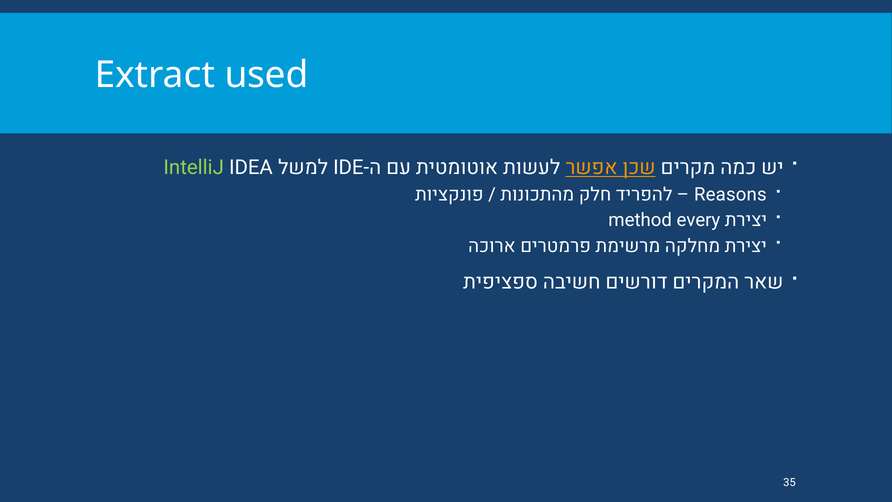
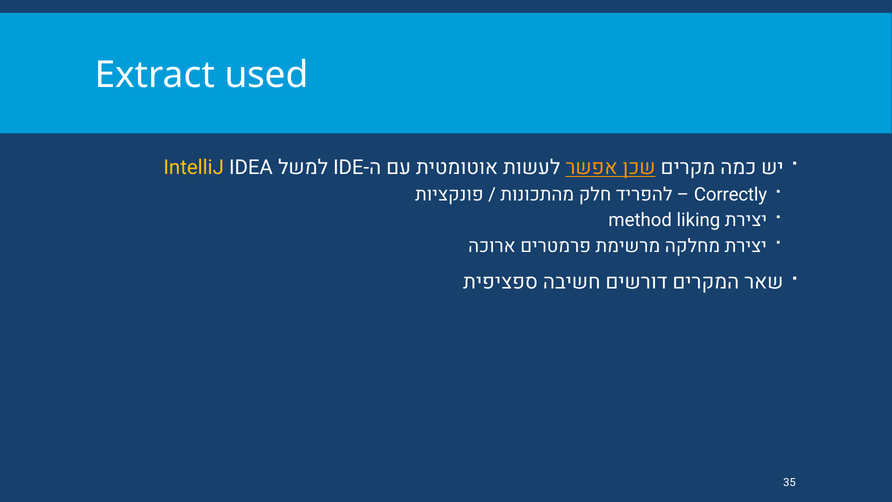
IntelliJ colour: light green -> yellow (194, 168)
Reasons: Reasons -> Correctly (731, 195)
every: every -> liking (698, 220)
